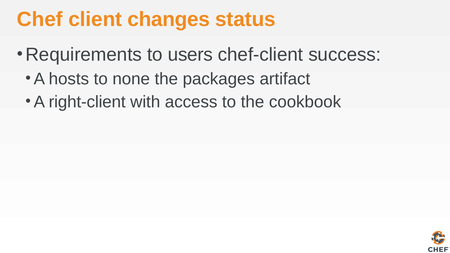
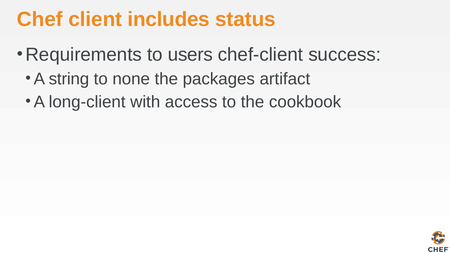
changes: changes -> includes (169, 19)
hosts: hosts -> string (69, 79)
right-client: right-client -> long-client (87, 102)
